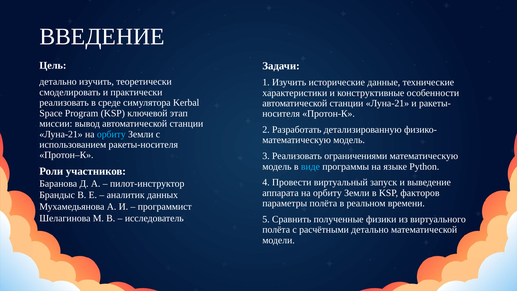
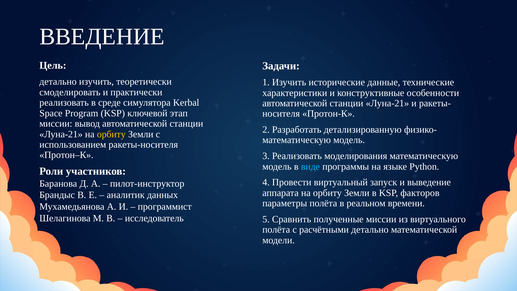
орбиту colour: light blue -> yellow (111, 134)
ограничениями: ограничениями -> моделирования (356, 156)
полученные физики: физики -> миссии (381, 219)
